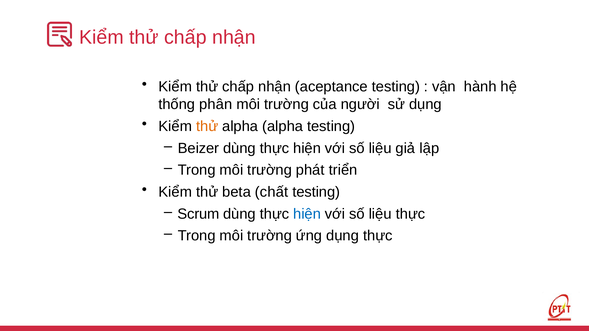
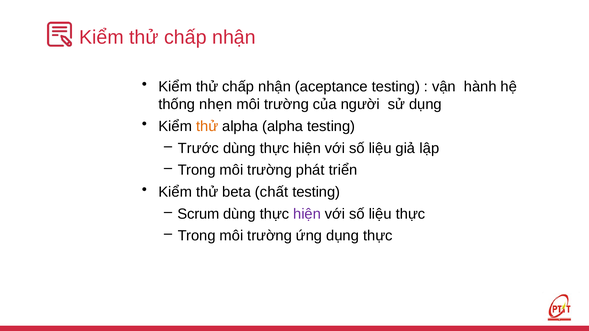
phân: phân -> nhẹn (216, 104)
Beizer: Beizer -> Trước (198, 148)
hiện colour: blue -> purple (307, 214)
